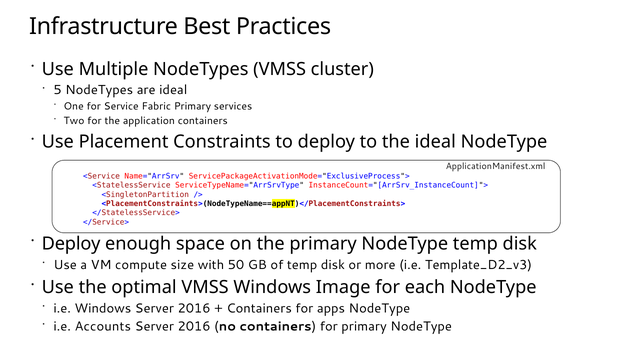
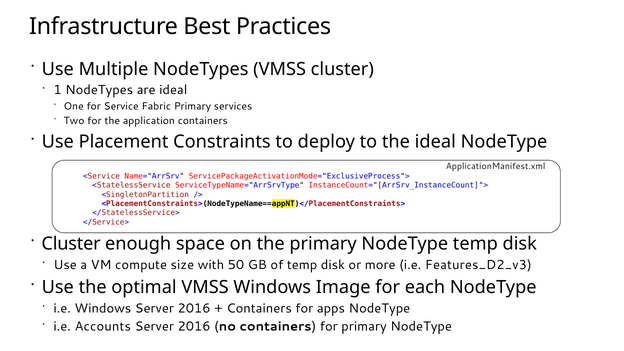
5: 5 -> 1 (57, 90)
Deploy: Deploy -> Cluster (71, 244)
Template_D2_v3: Template_D2_v3 -> Features_D2_v3 (478, 265)
